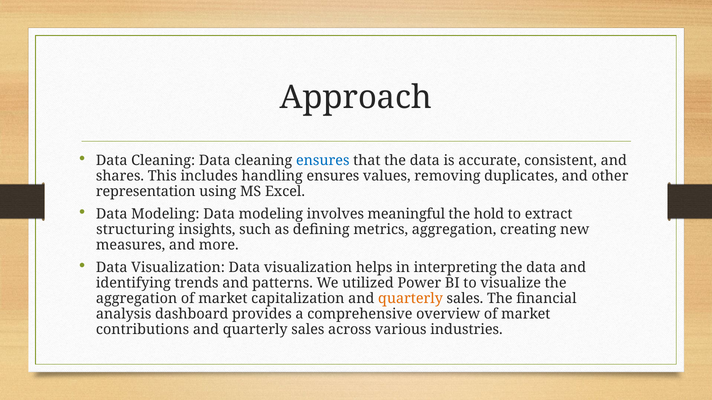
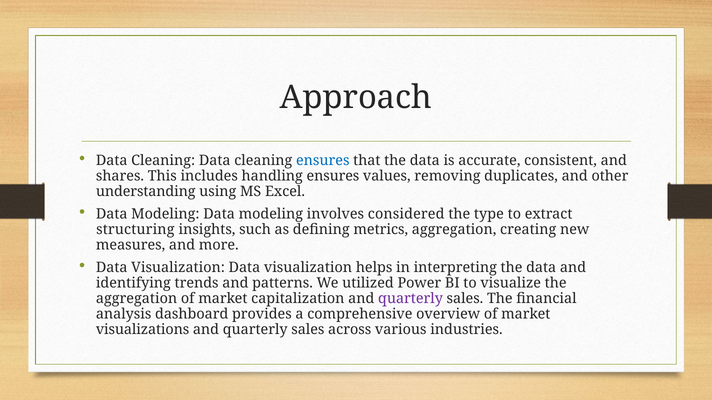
representation: representation -> understanding (146, 192)
meaningful: meaningful -> considered (406, 214)
hold: hold -> type (489, 214)
quarterly colour: orange -> purple (410, 299)
contributions: contributions -> visualizations (143, 330)
